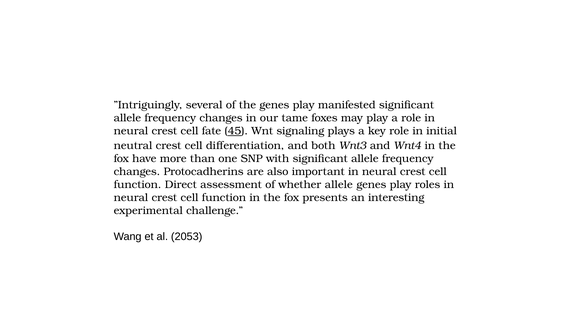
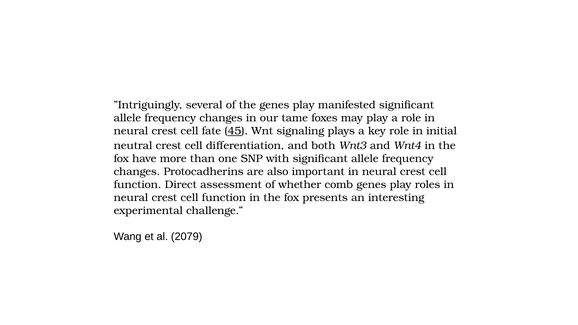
whether allele: allele -> comb (339, 185)
2053: 2053 -> 2079 (187, 237)
